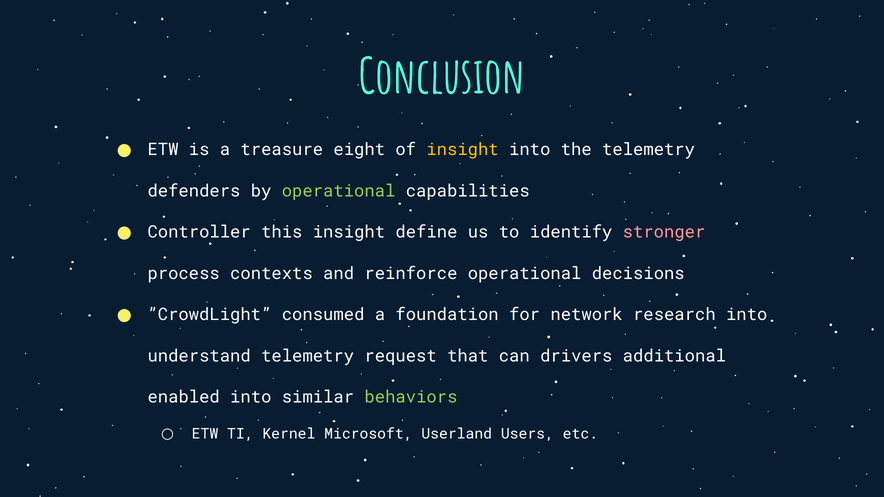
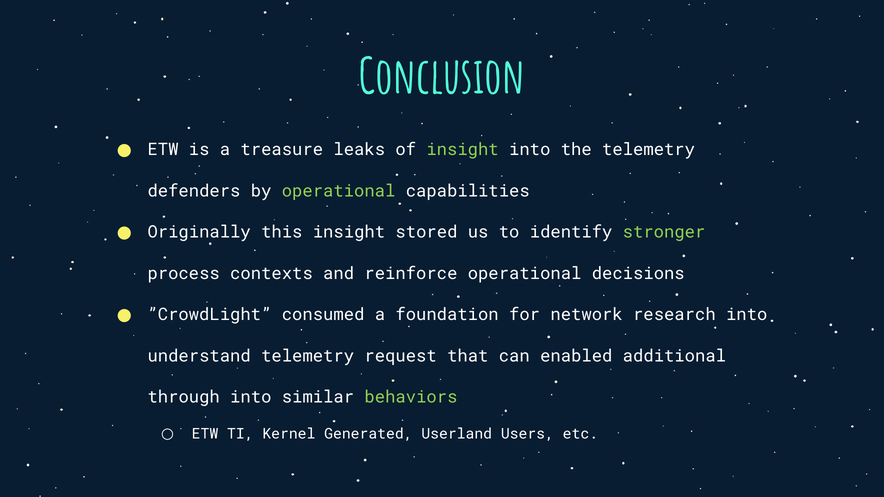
eight: eight -> leaks (359, 150)
insight colour: yellow -> light green (463, 150)
Controller: Controller -> Originally (199, 232)
define: define -> stored (426, 232)
stronger colour: pink -> light green (664, 232)
drivers: drivers -> enabled (576, 356)
enabled: enabled -> through (184, 397)
Microsoft: Microsoft -> Generated (368, 434)
